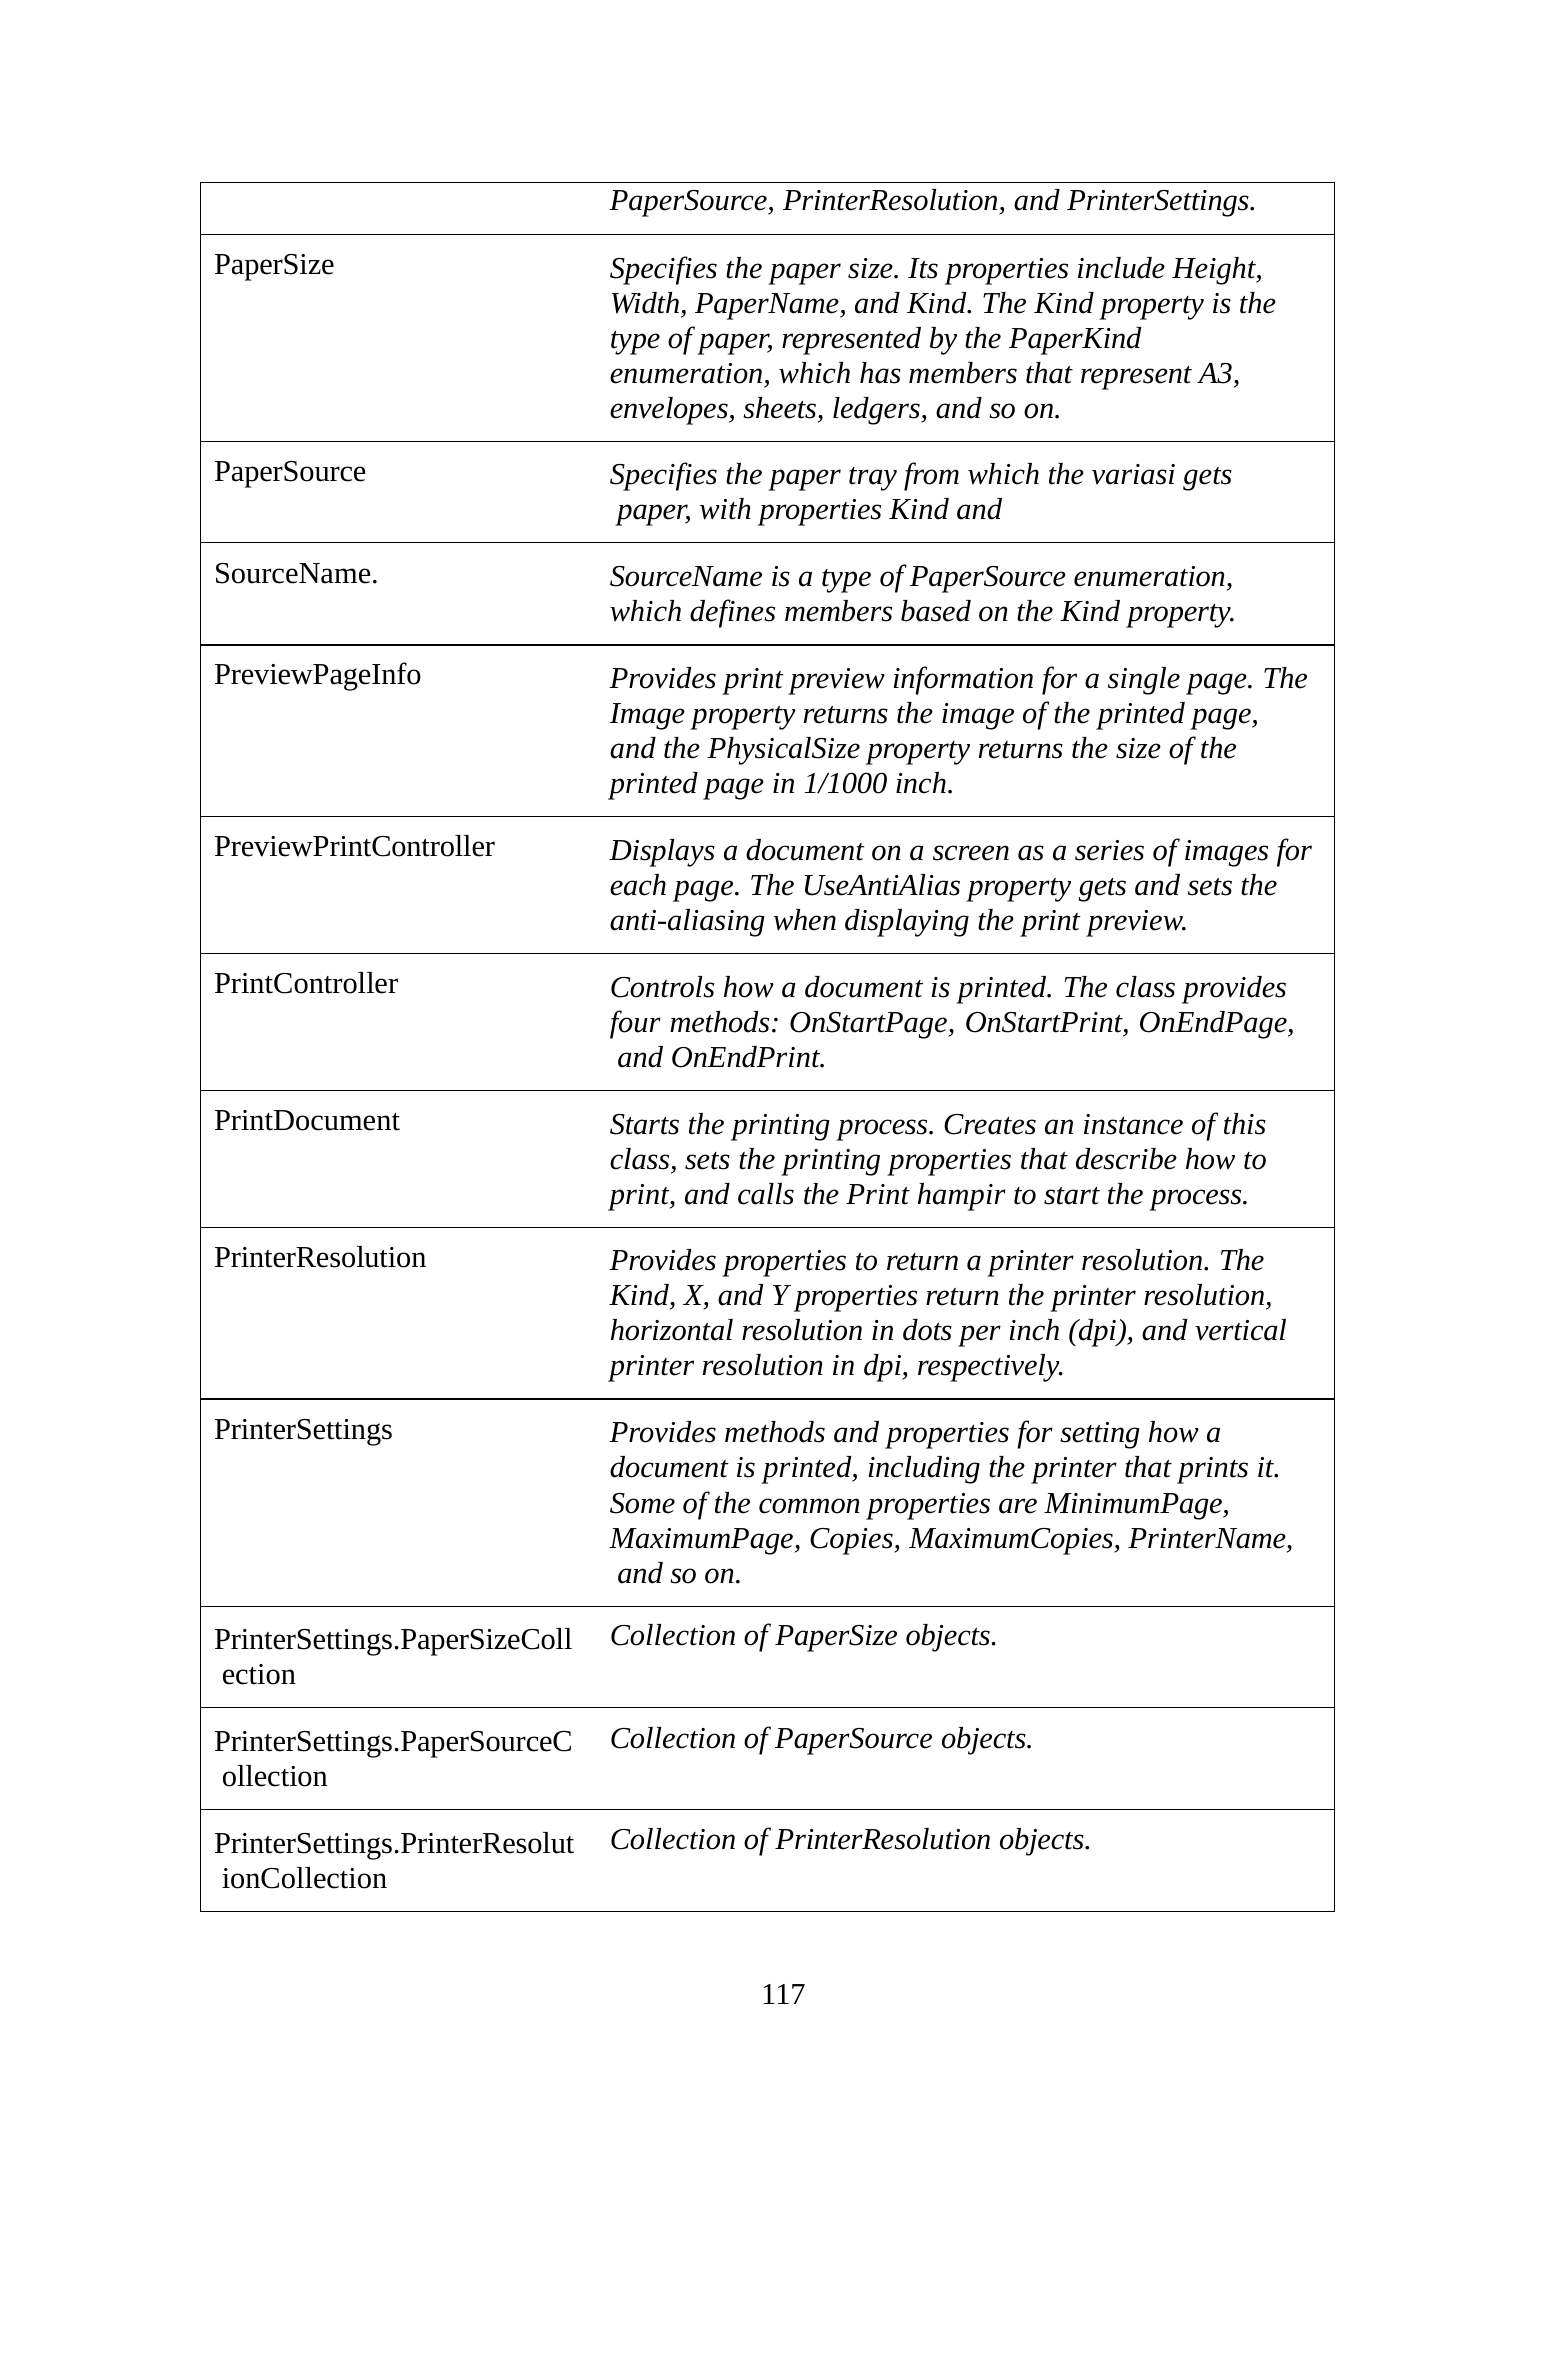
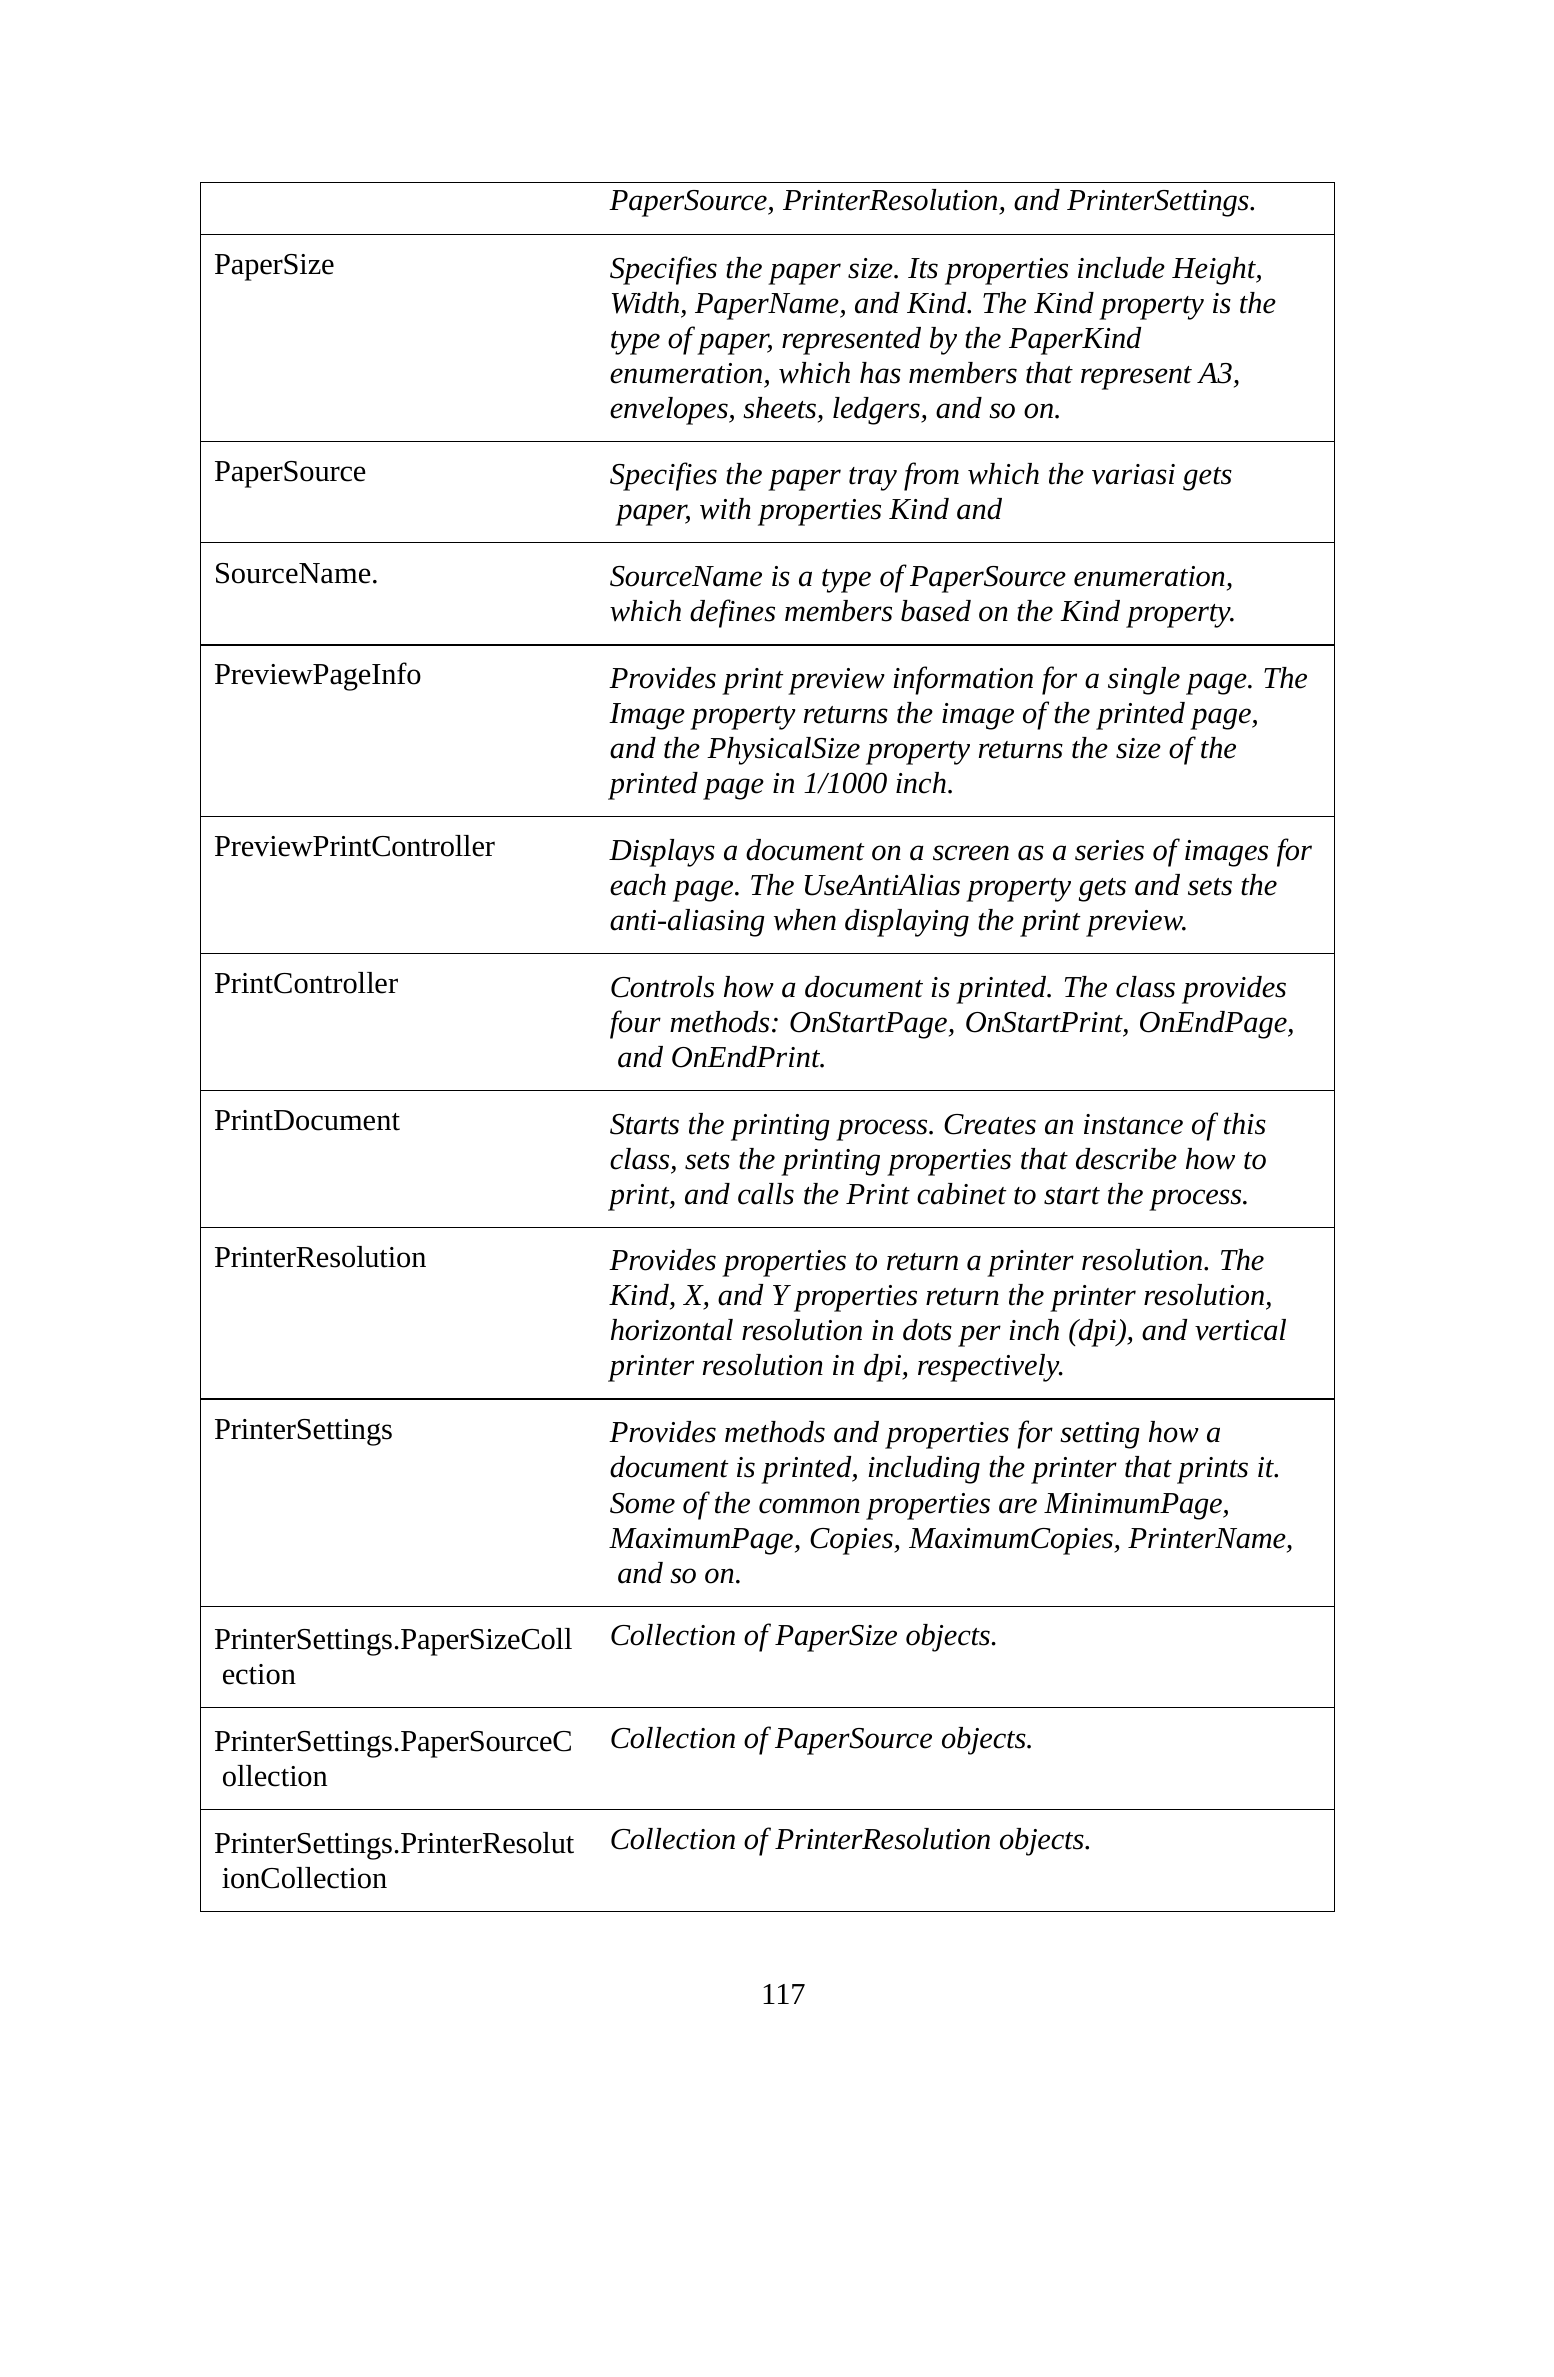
hampir: hampir -> cabinet (961, 1194)
